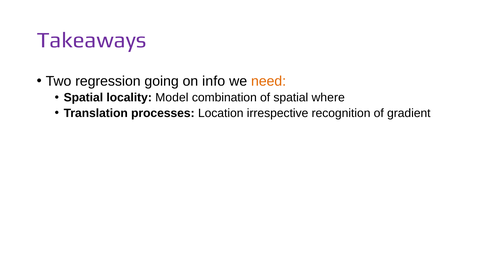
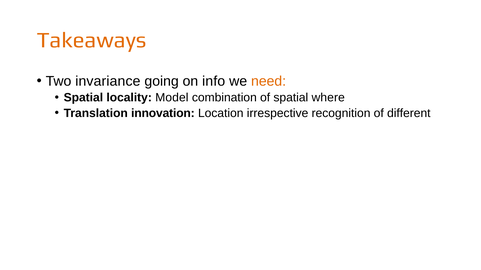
Takeaways colour: purple -> orange (92, 40)
regression: regression -> invariance (108, 81)
processes: processes -> innovation (163, 113)
gradient: gradient -> different (409, 113)
